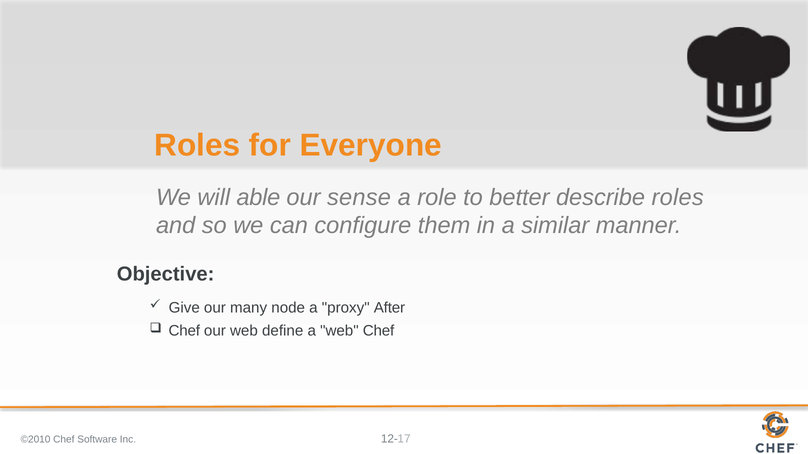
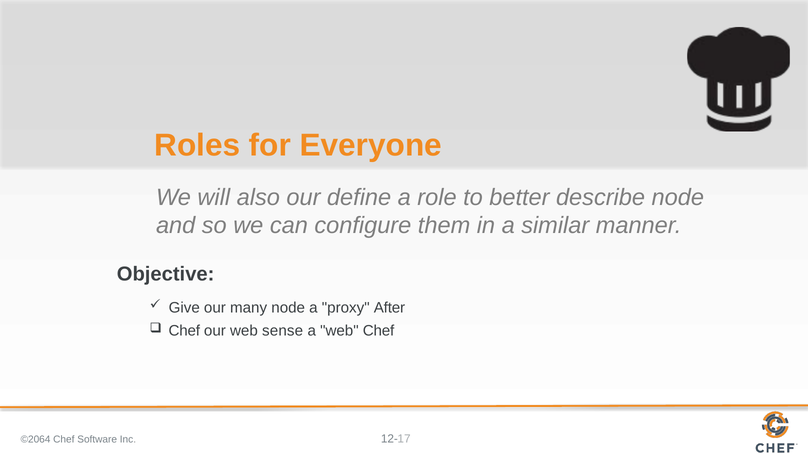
able: able -> also (258, 198)
sense: sense -> define (359, 198)
describe roles: roles -> node (678, 198)
define: define -> sense (283, 331)
©2010: ©2010 -> ©2064 (36, 440)
